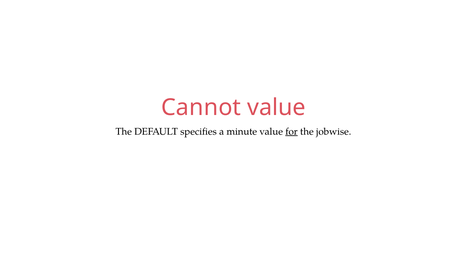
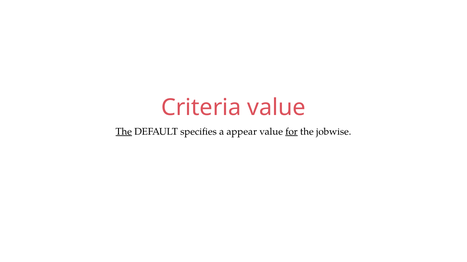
Cannot: Cannot -> Criteria (201, 108)
The underline: none -> present (124, 132)
minute: minute -> appear (242, 132)
